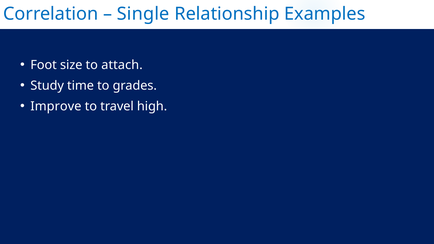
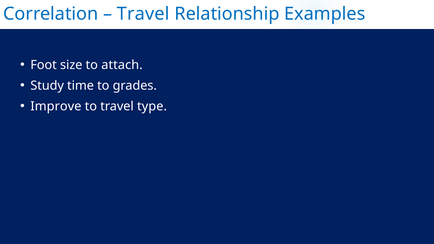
Single: Single -> Travel (143, 14)
high: high -> type (152, 106)
